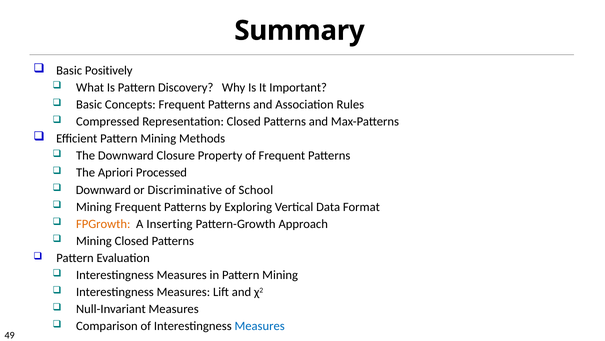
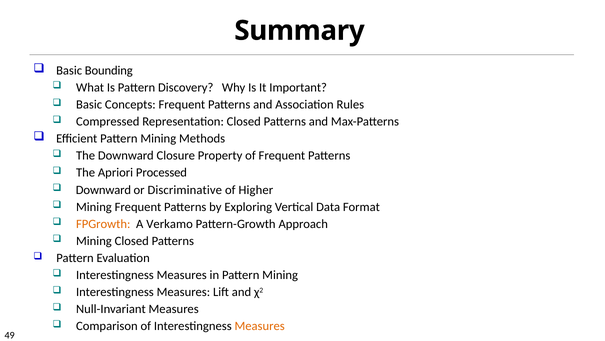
Positively: Positively -> Bounding (109, 70)
School: School -> Higher (256, 189)
Inserting: Inserting -> Verkamo (170, 223)
Measures colour: blue -> orange (260, 326)
